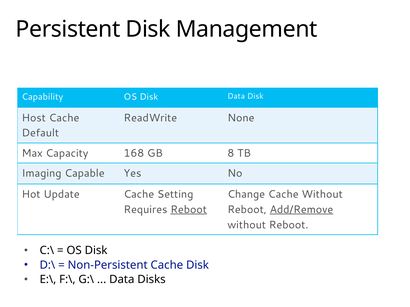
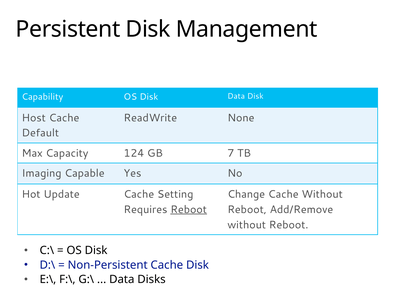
168: 168 -> 124 (134, 153)
8: 8 -> 7 (231, 153)
Add/Remove underline: present -> none (301, 210)
